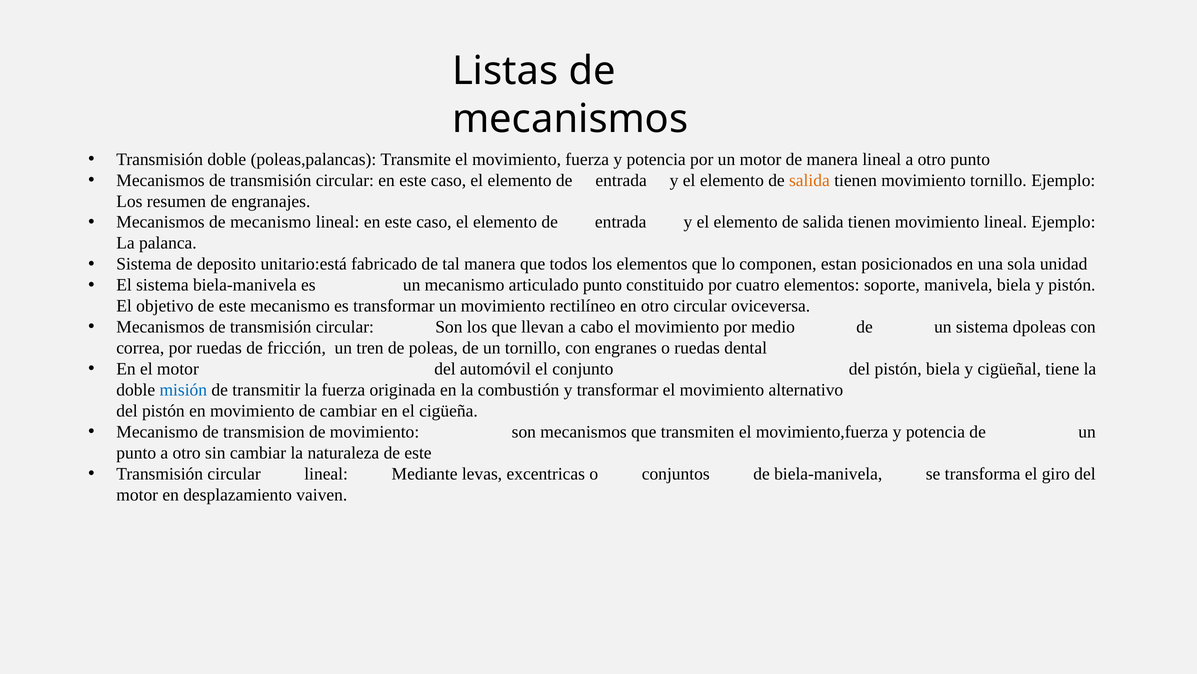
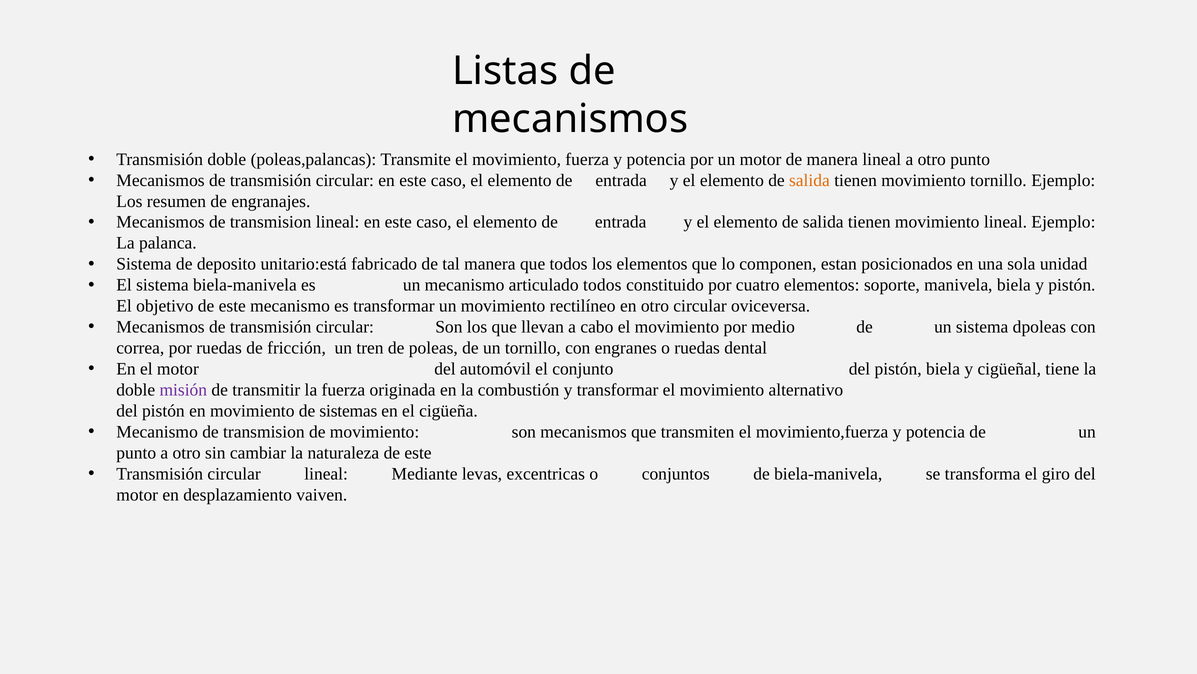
Mecanismos de mecanismo: mecanismo -> transmision (271, 222)
articulado punto: punto -> todos (602, 285)
misión colour: blue -> purple (183, 390)
de cambiar: cambiar -> sistemas (348, 411)
